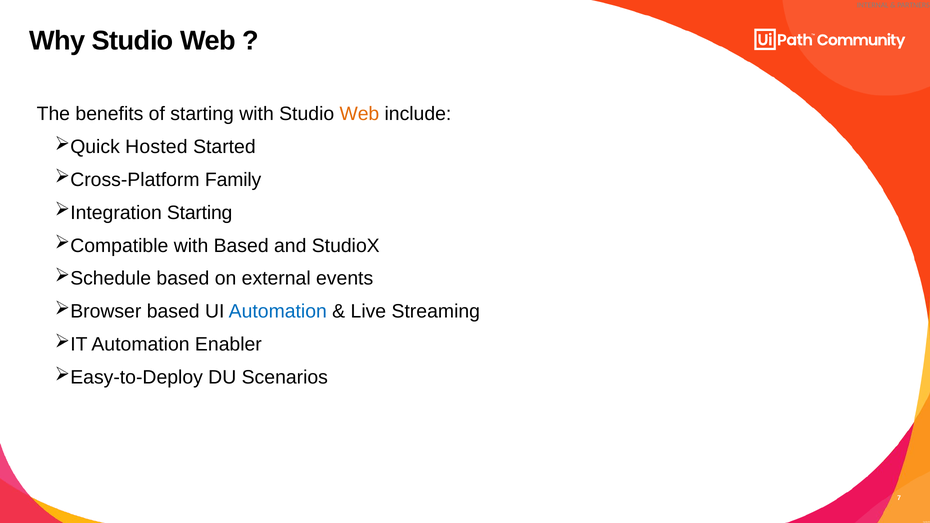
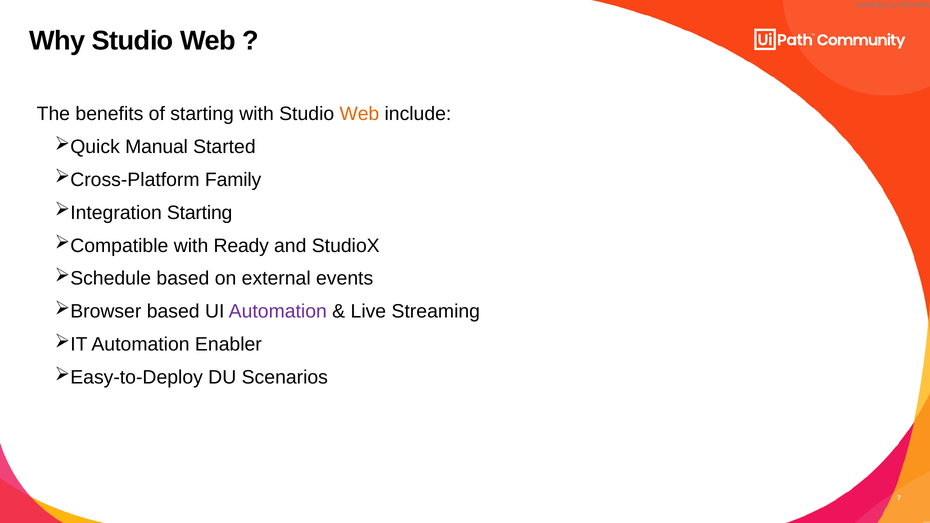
Hosted: Hosted -> Manual (157, 147)
with Based: Based -> Ready (241, 246)
Automation colour: blue -> purple (278, 312)
